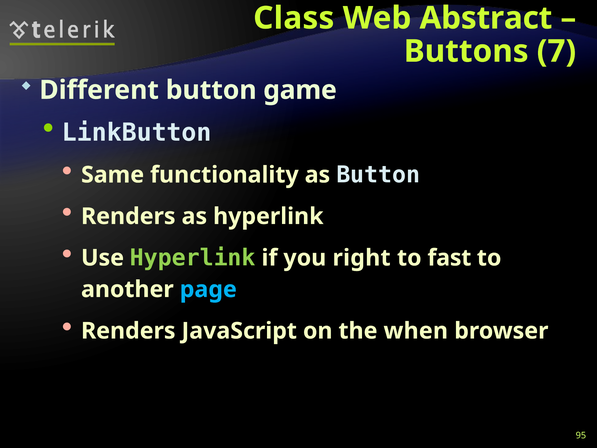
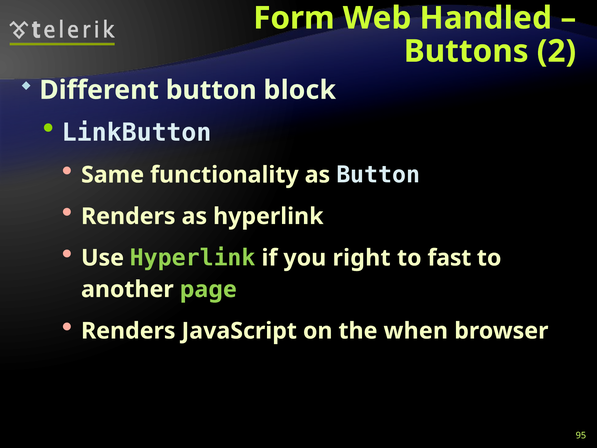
Class: Class -> Form (294, 18)
Abstract: Abstract -> Handled (486, 18)
7: 7 -> 2 (556, 51)
game: game -> block (300, 90)
page colour: light blue -> light green (208, 289)
